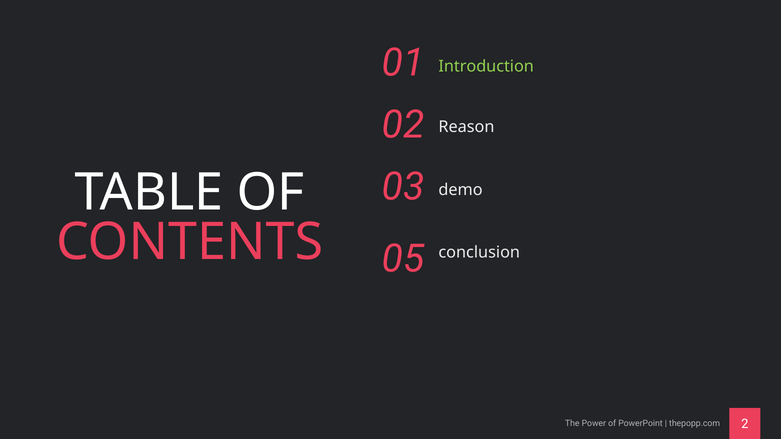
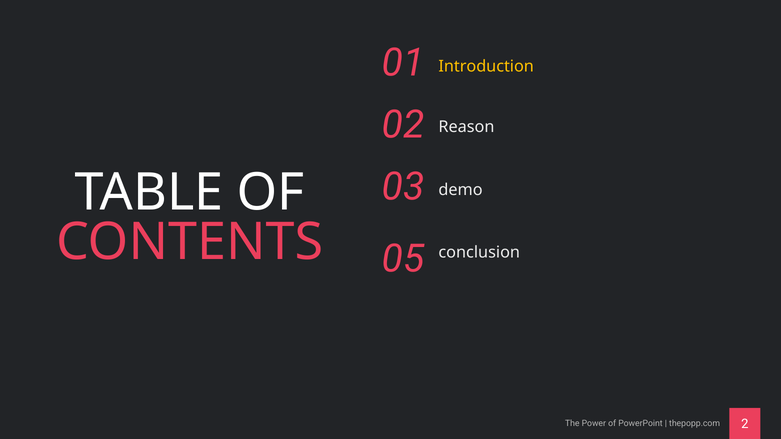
Introduction colour: light green -> yellow (486, 67)
